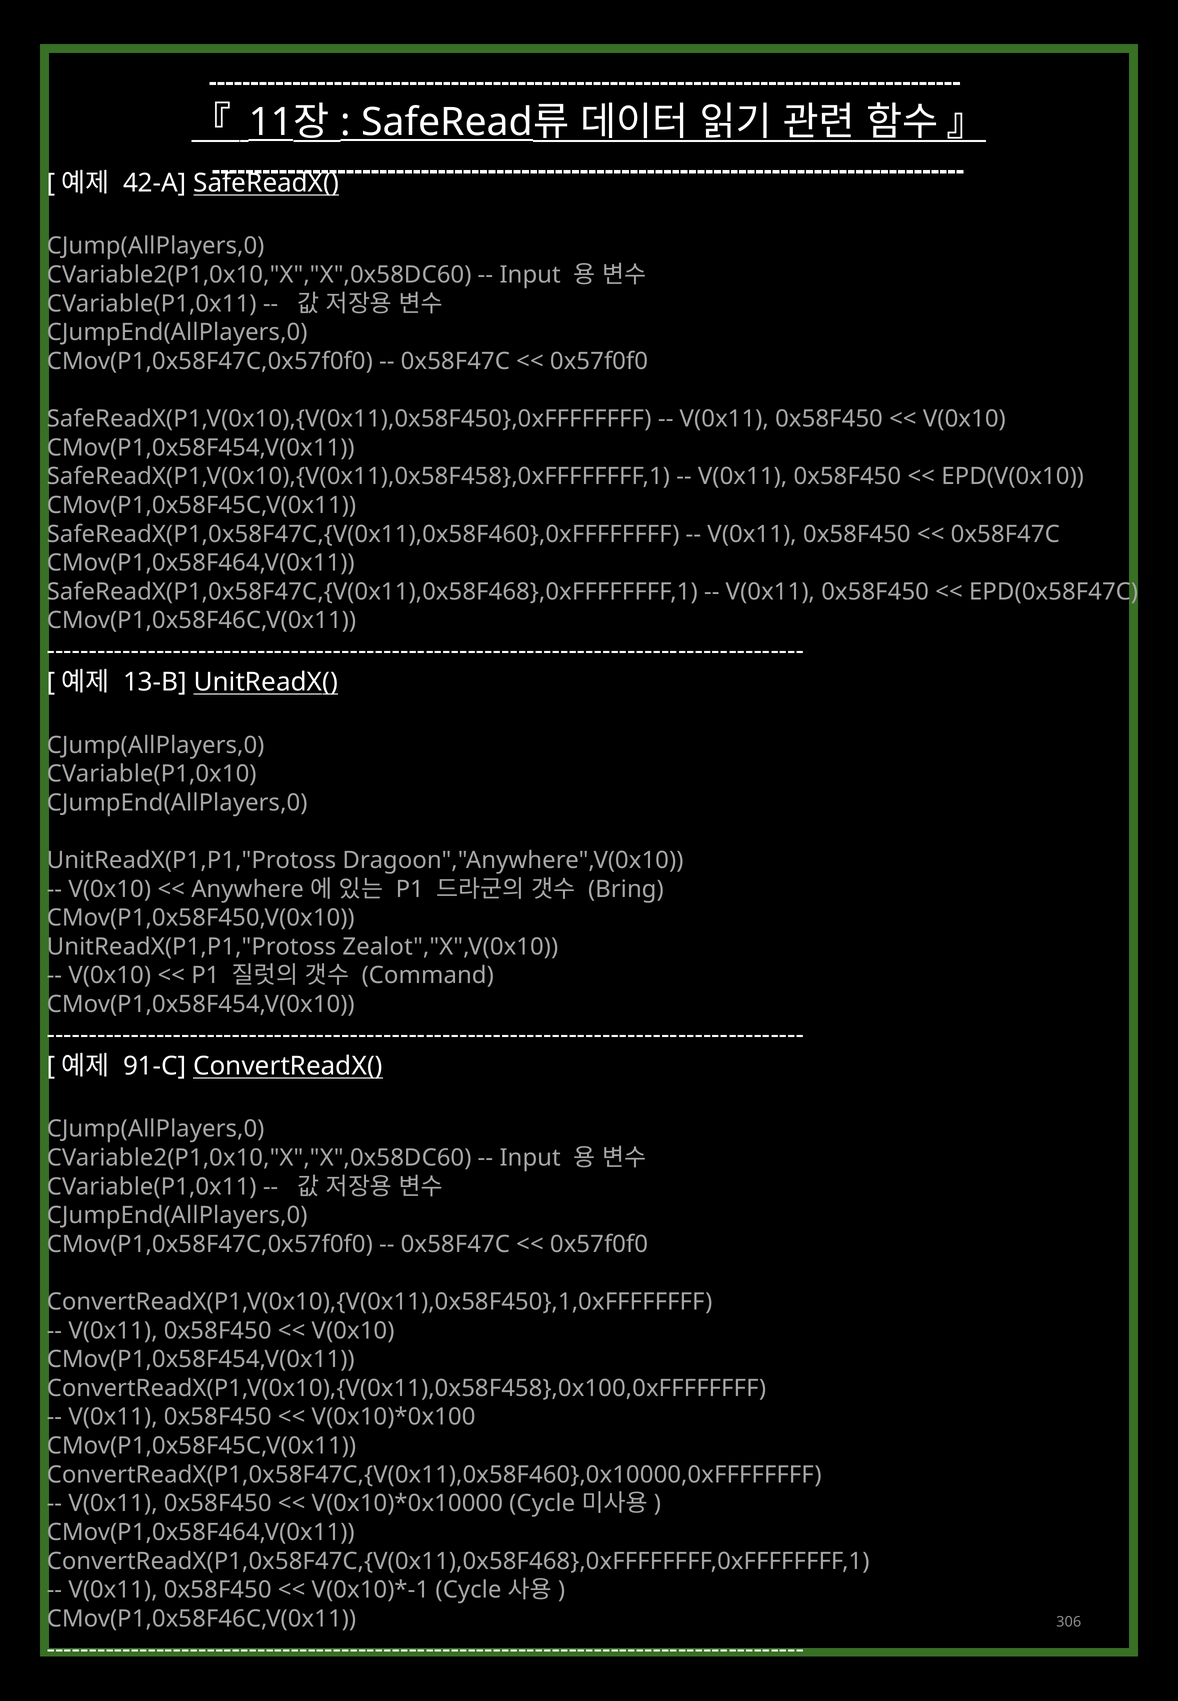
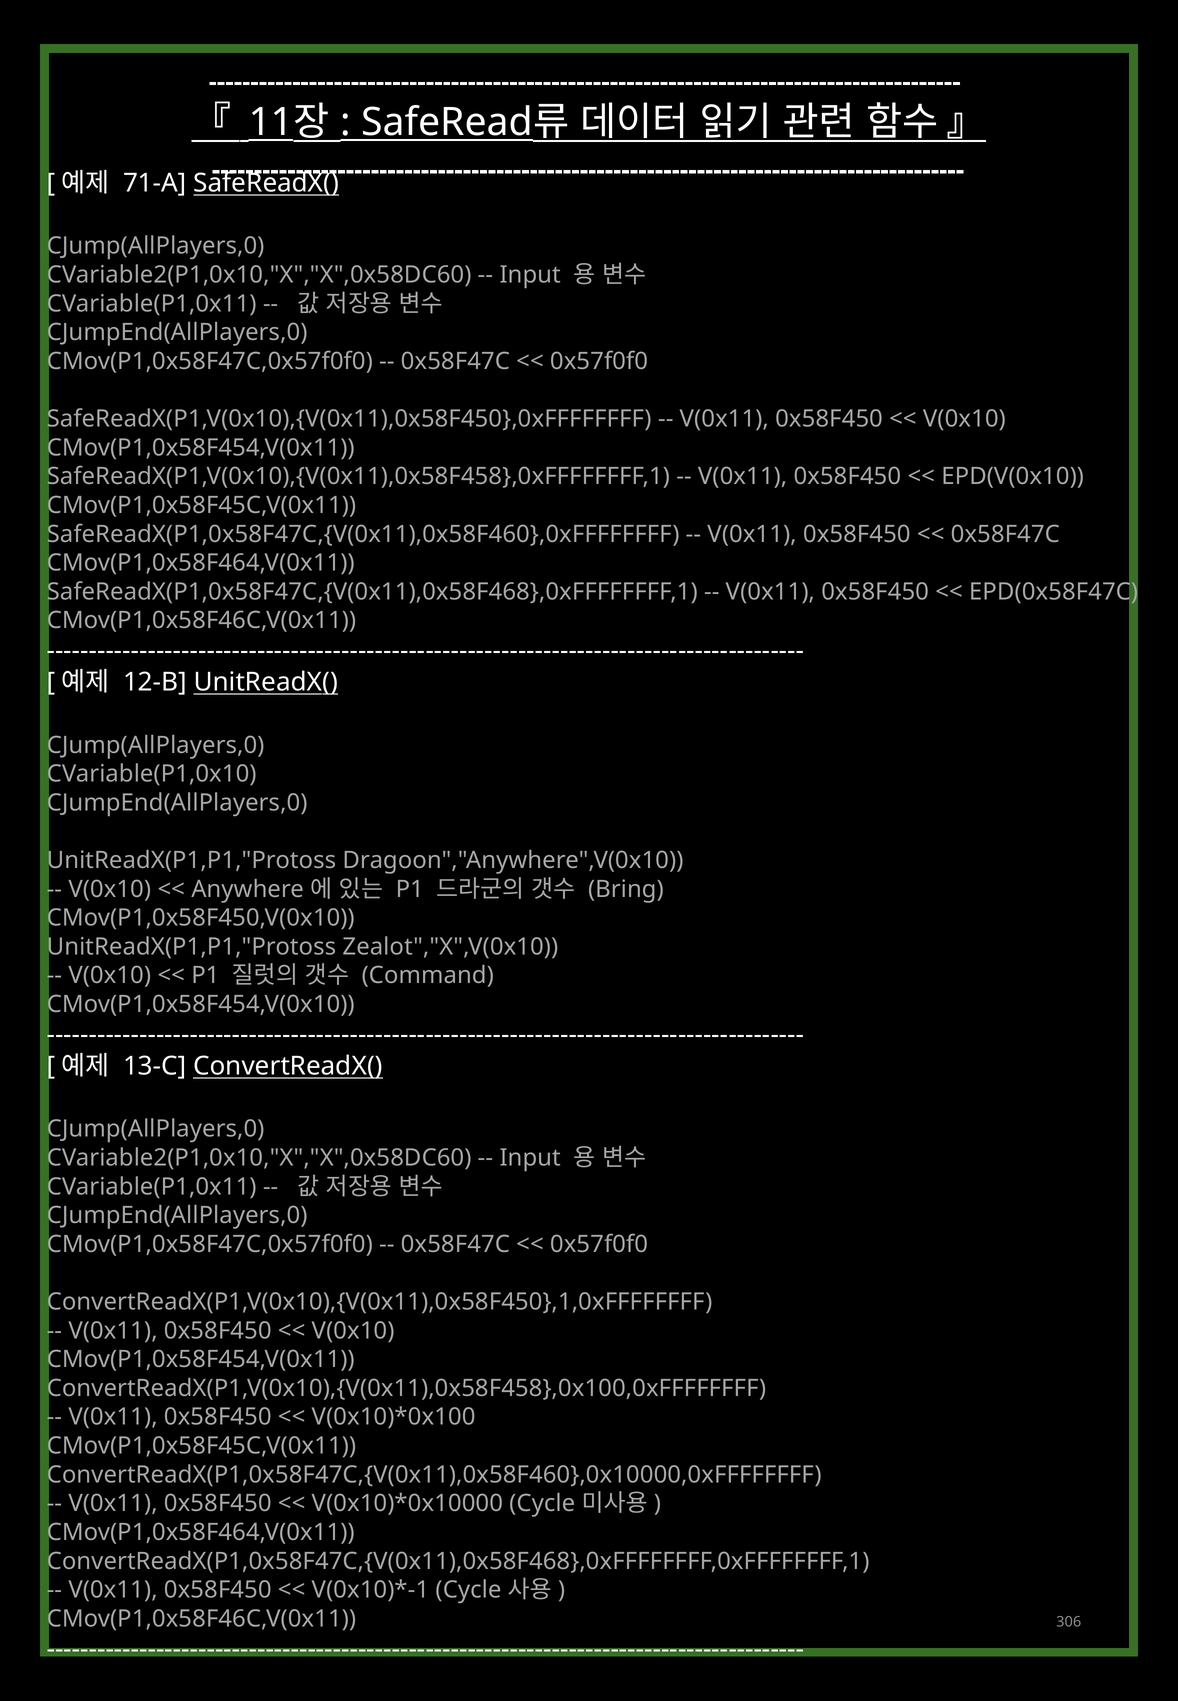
42-A: 42-A -> 71-A (155, 183)
13-B: 13-B -> 12-B (155, 682)
91-C: 91-C -> 13-C (155, 1066)
